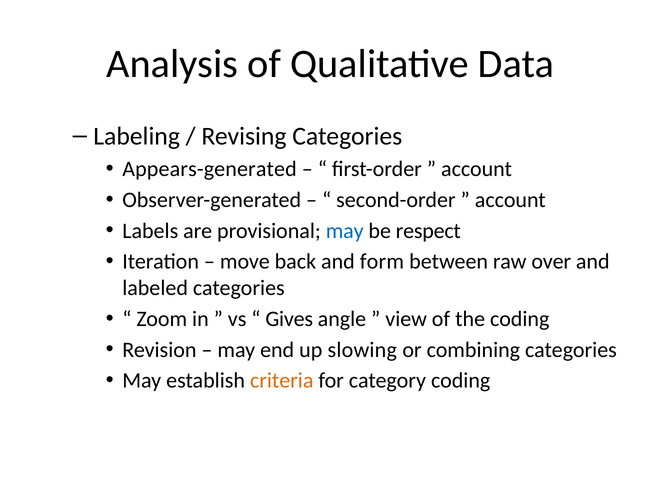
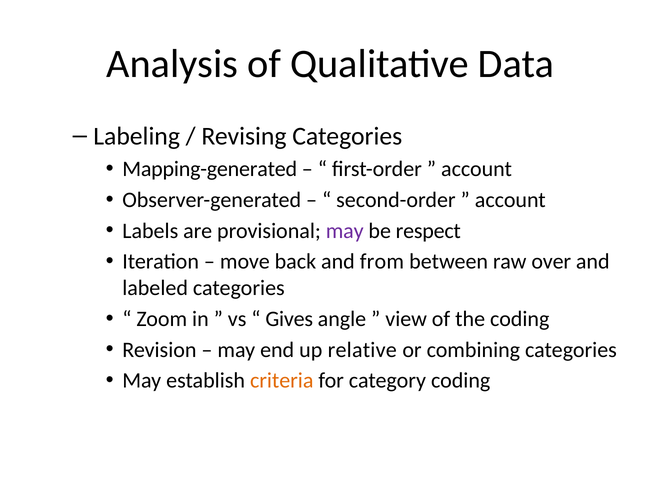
Appears-generated: Appears-generated -> Mapping-generated (210, 169)
may colour: blue -> purple (345, 231)
form: form -> from (382, 262)
slowing: slowing -> relative (362, 350)
